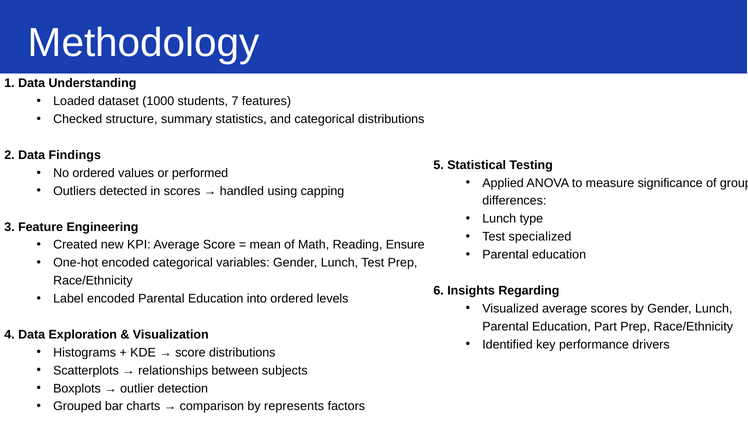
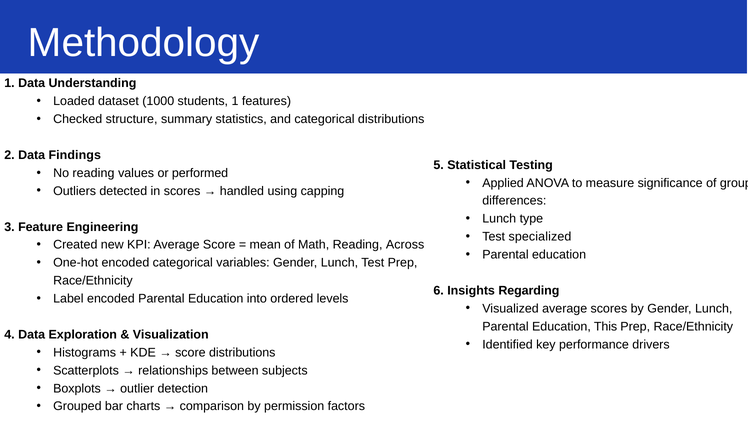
students 7: 7 -> 1 (235, 101)
No ordered: ordered -> reading (93, 173)
Ensure: Ensure -> Across (405, 245)
Part: Part -> This (606, 326)
represents: represents -> permission (294, 406)
